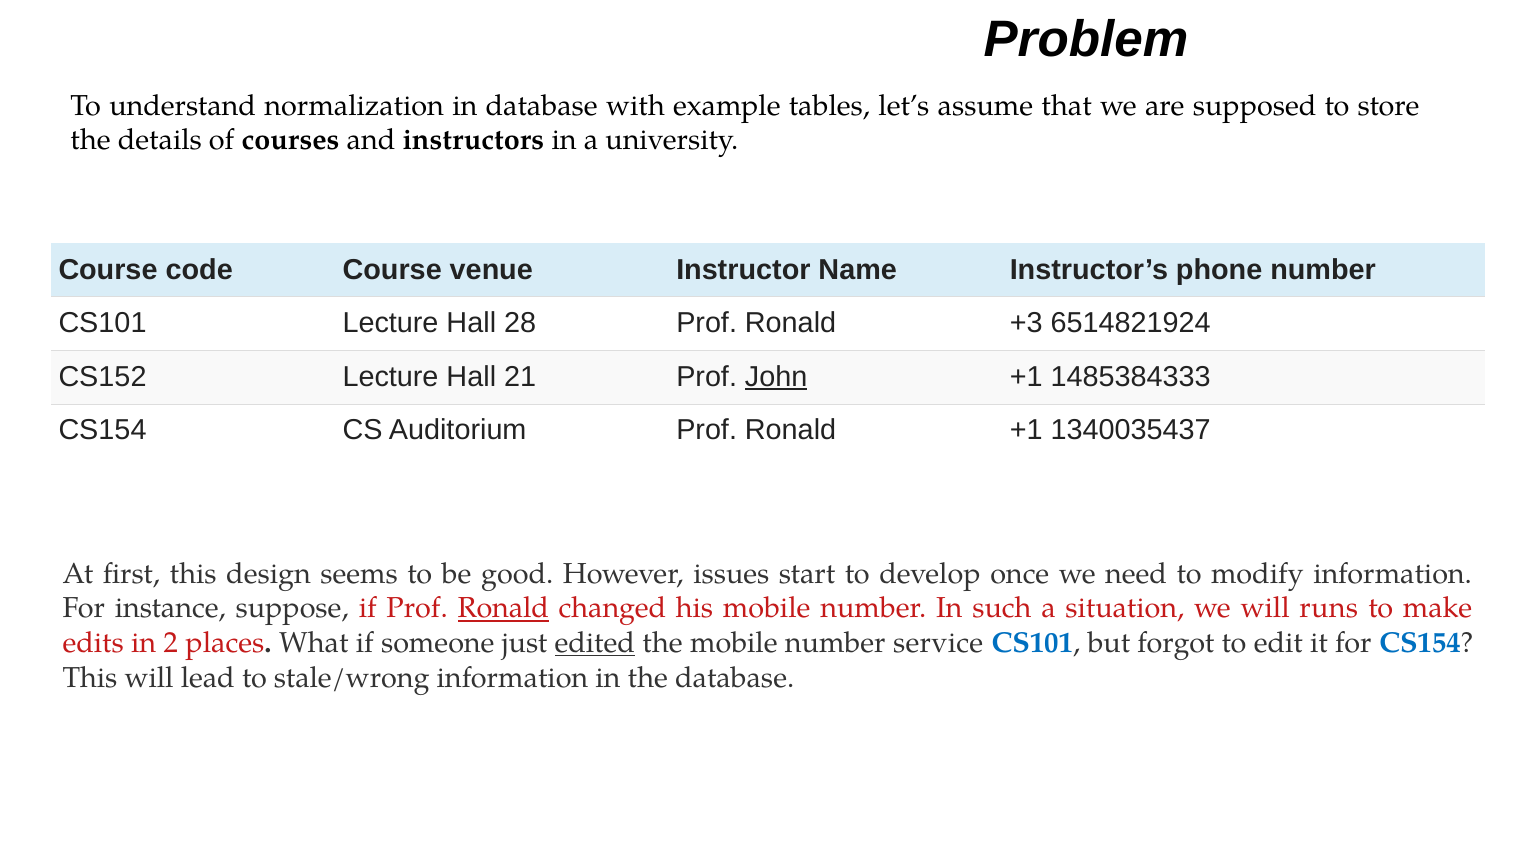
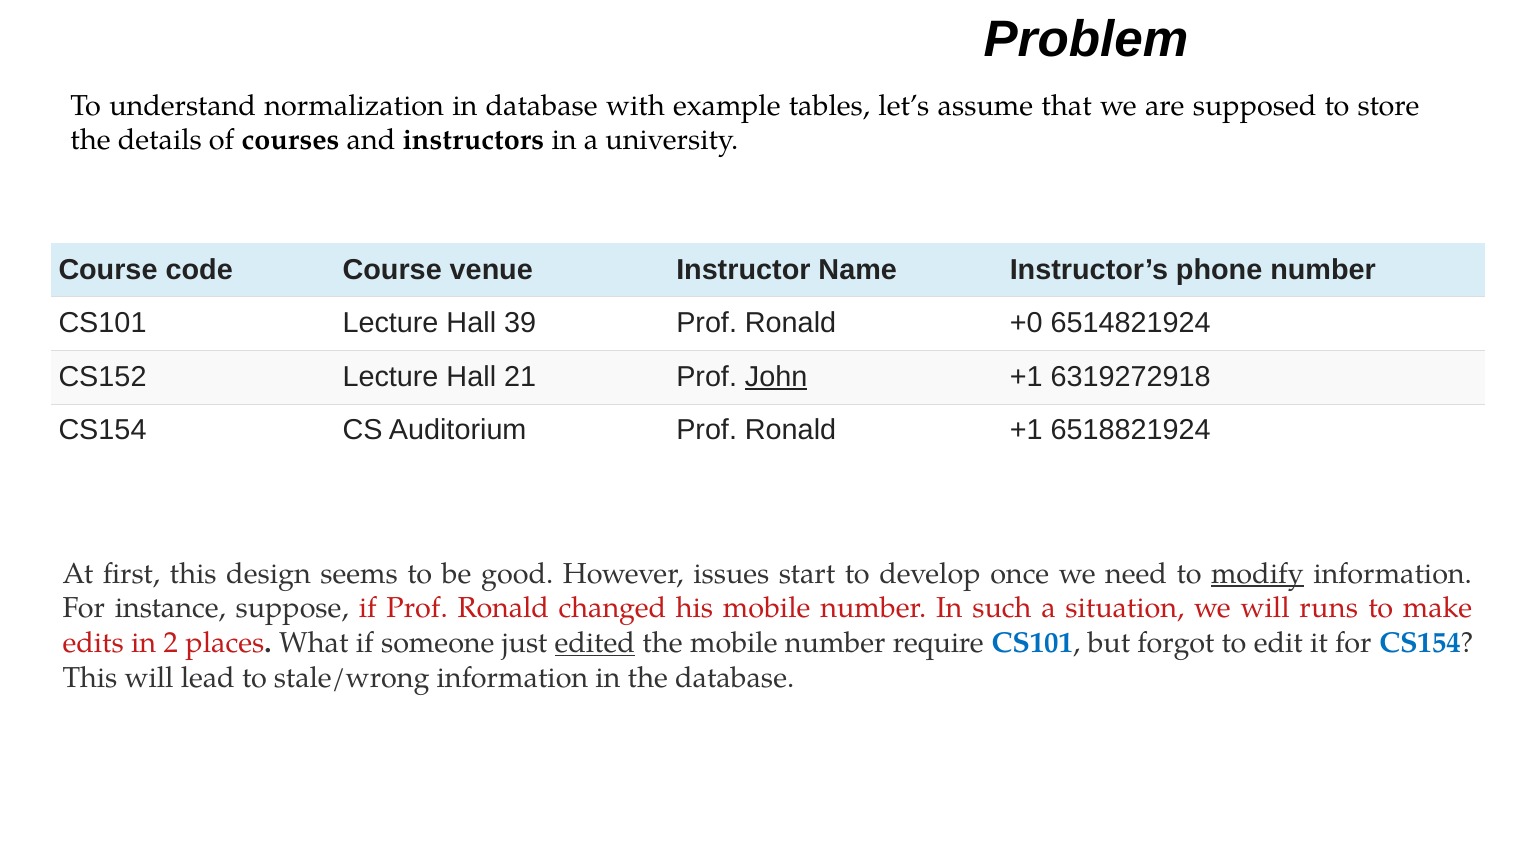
28: 28 -> 39 (520, 323)
+3: +3 -> +0 (1026, 323)
1485384333: 1485384333 -> 6319272918 (1131, 377)
1340035437: 1340035437 -> 6518821924 (1131, 430)
modify underline: none -> present (1257, 574)
Ronald underline: present -> none (503, 608)
service: service -> require (938, 643)
